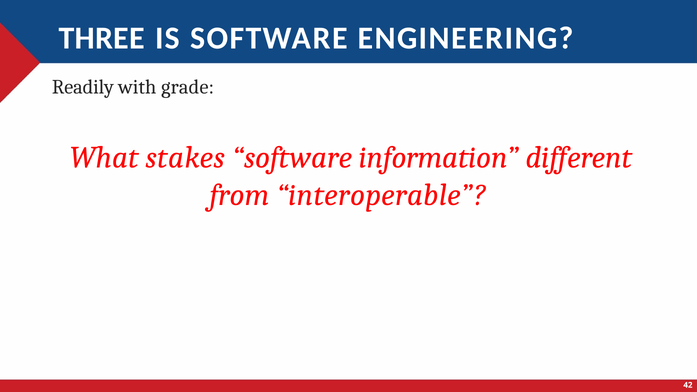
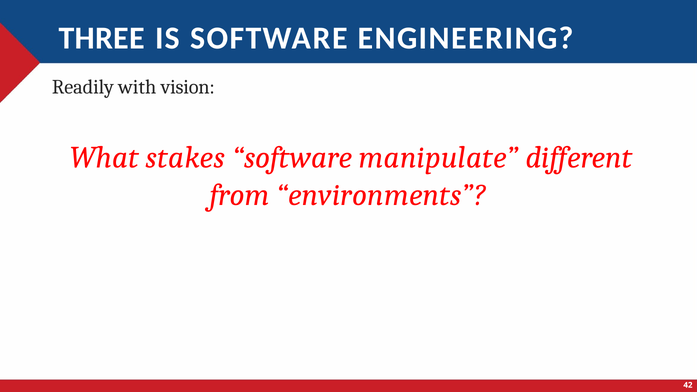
grade: grade -> vision (188, 87)
information: information -> manipulate (439, 158)
interoperable: interoperable -> environments (381, 195)
